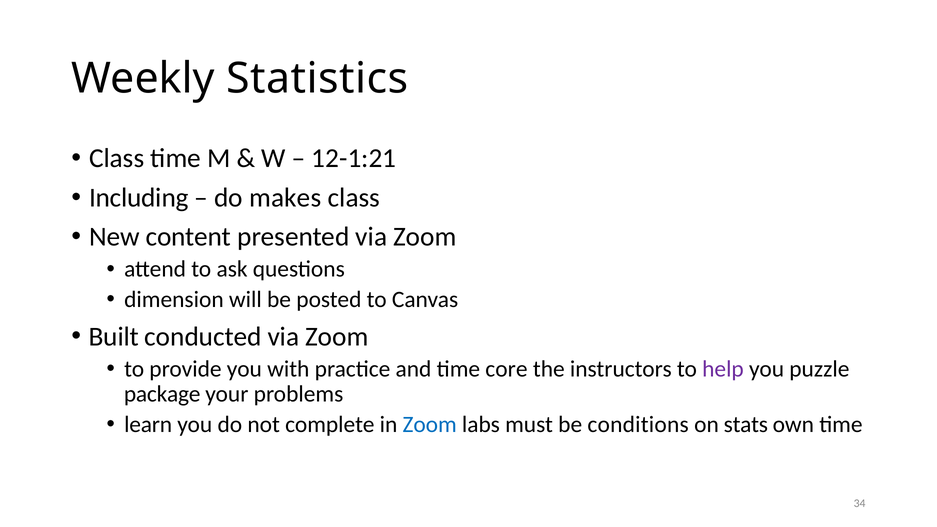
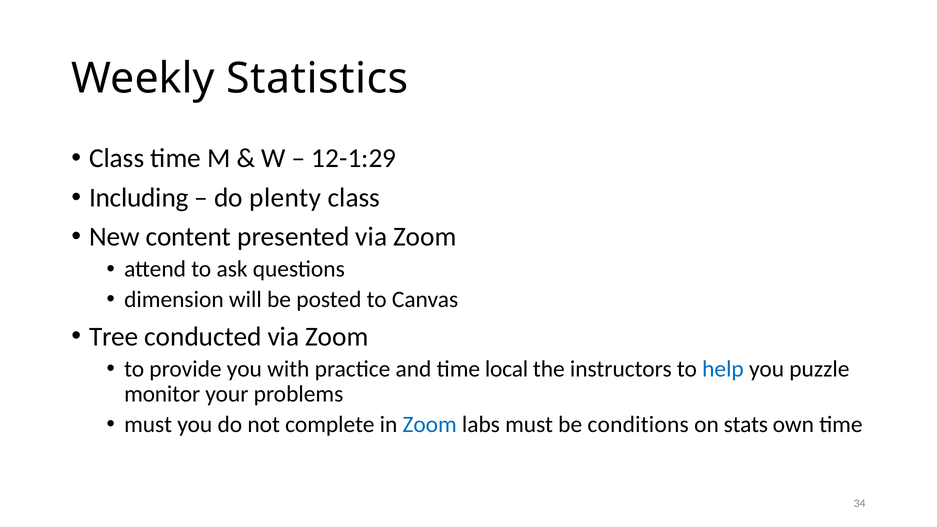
12-1:21: 12-1:21 -> 12-1:29 (354, 158)
makes: makes -> plenty (285, 198)
Built: Built -> Tree (114, 337)
core: core -> local (507, 369)
help colour: purple -> blue (723, 369)
package: package -> monitor (162, 394)
learn: learn -> must (148, 424)
